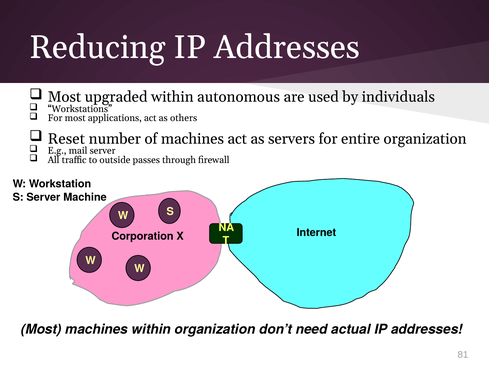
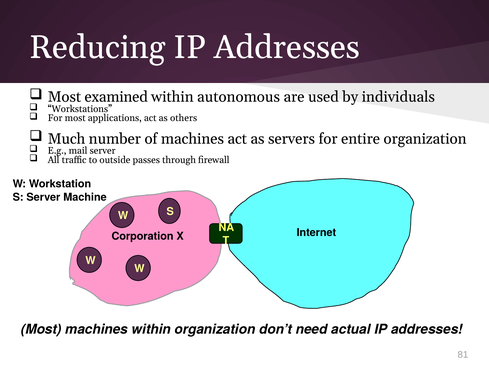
upgraded: upgraded -> examined (116, 97)
Reset: Reset -> Much (66, 139)
